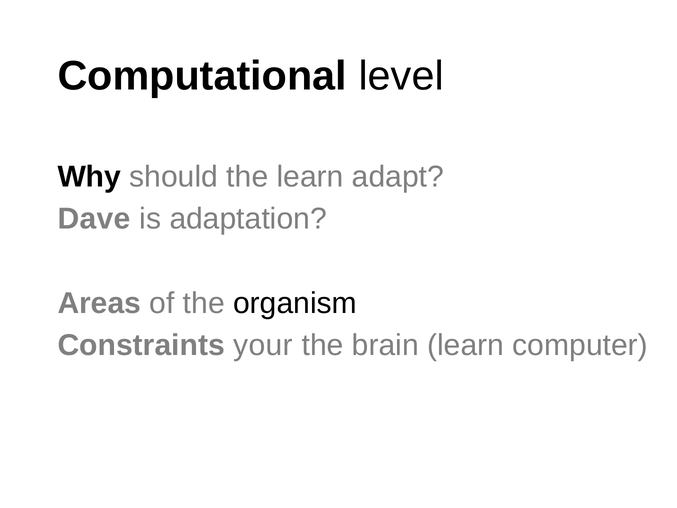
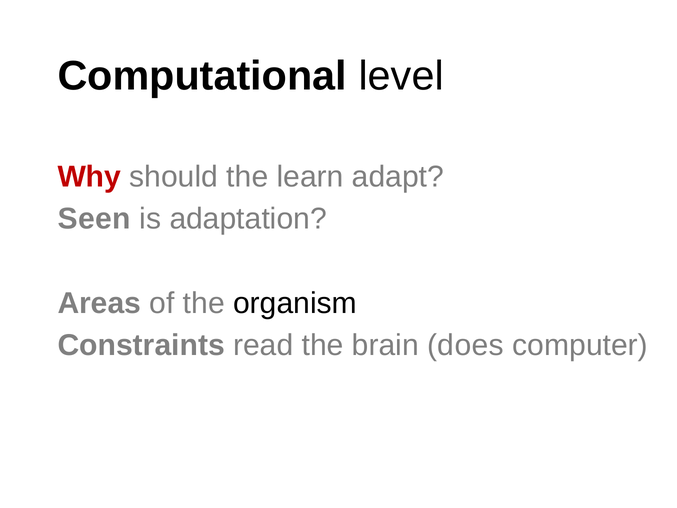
Why colour: black -> red (89, 177)
Dave: Dave -> Seen (94, 219)
your: your -> read (263, 345)
brain learn: learn -> does (465, 345)
